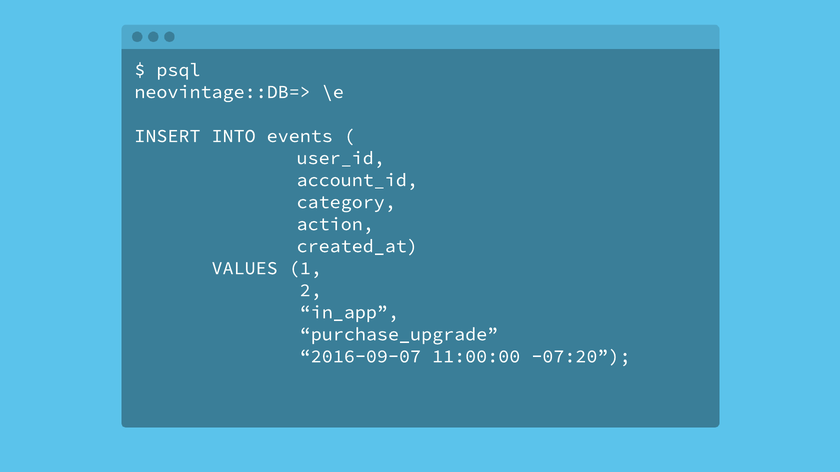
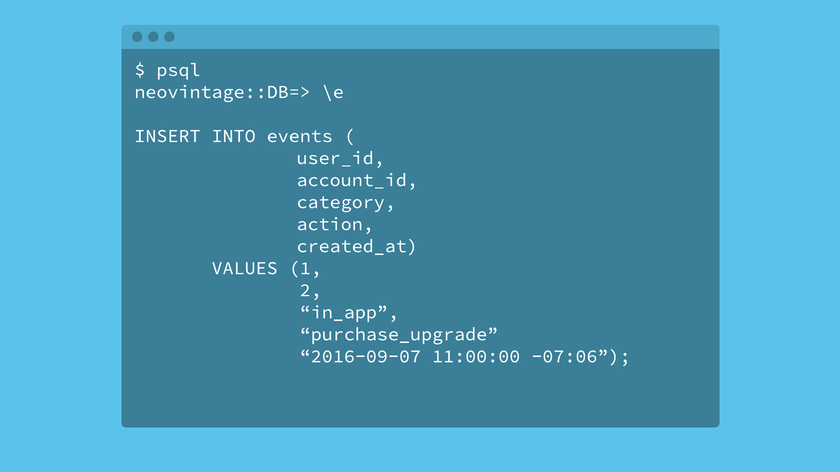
-07:20: -07:20 -> -07:06 (581, 357)
